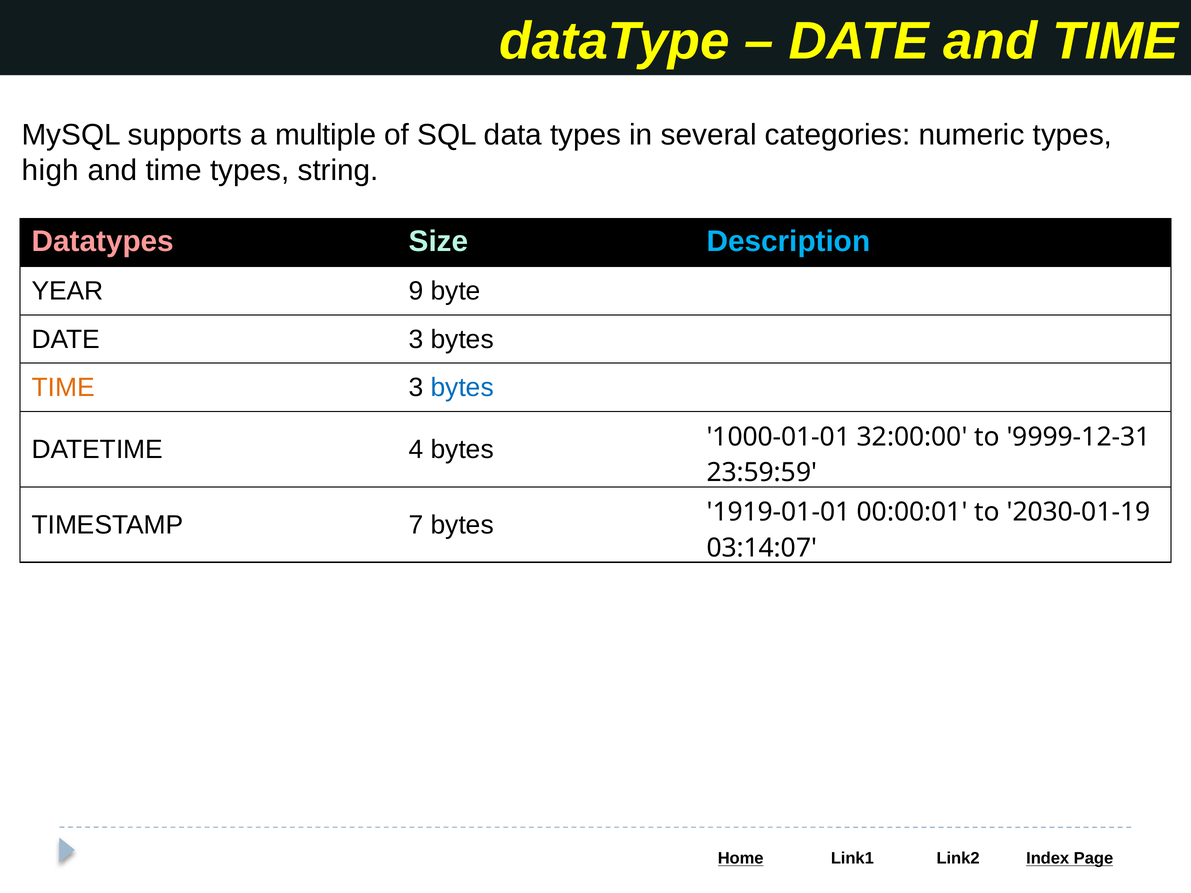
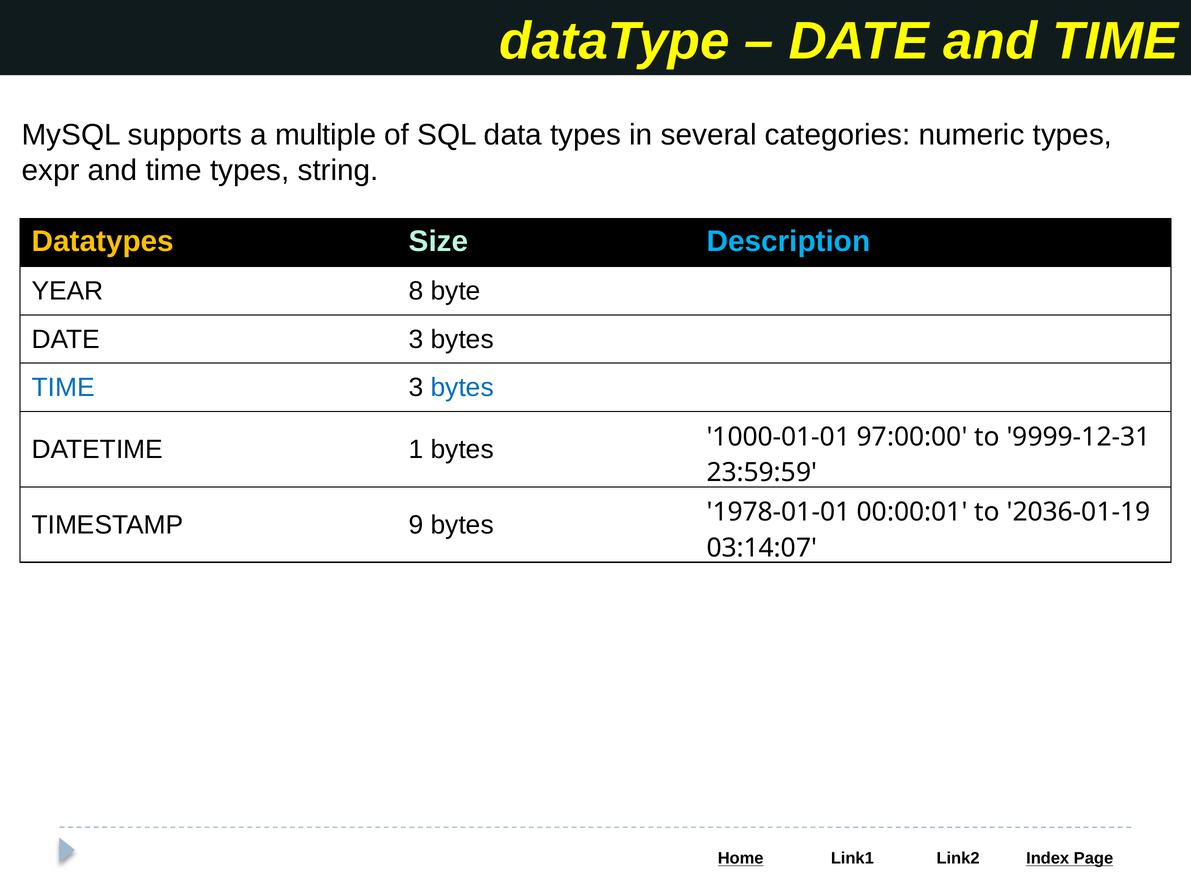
high: high -> expr (51, 171)
Datatypes colour: pink -> yellow (103, 242)
9: 9 -> 8 (416, 291)
TIME colour: orange -> blue (63, 388)
4: 4 -> 1 (416, 450)
32:00:00: 32:00:00 -> 97:00:00 (912, 437)
7: 7 -> 9 (416, 525)
1919-01-01: 1919-01-01 -> 1978-01-01 (778, 512)
2030-01-19: 2030-01-19 -> 2036-01-19 (1079, 512)
